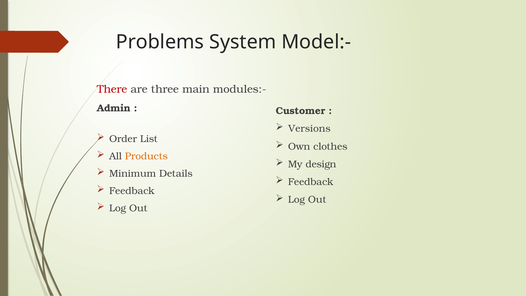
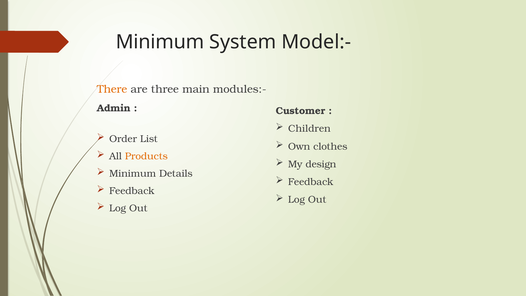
Problems: Problems -> Minimum (160, 42)
There colour: red -> orange (112, 89)
Versions: Versions -> Children (309, 129)
